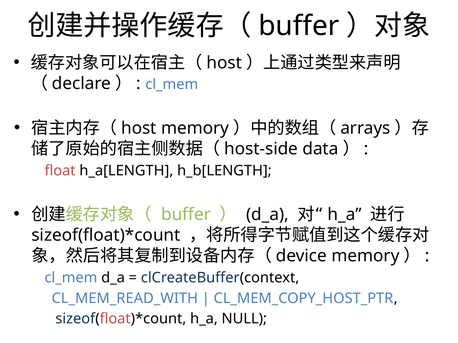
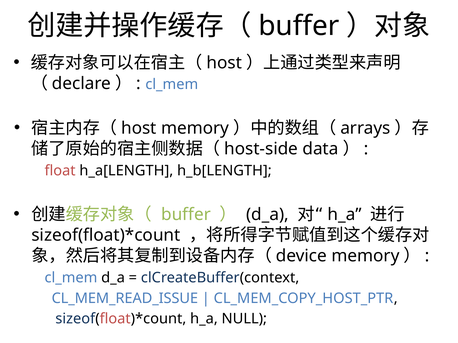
CL_MEM_READ_WITH: CL_MEM_READ_WITH -> CL_MEM_READ_ISSUE (125, 299)
